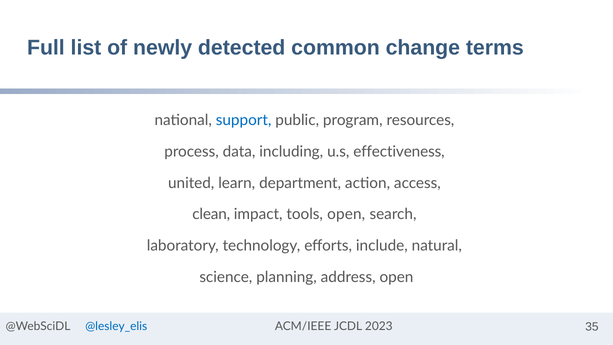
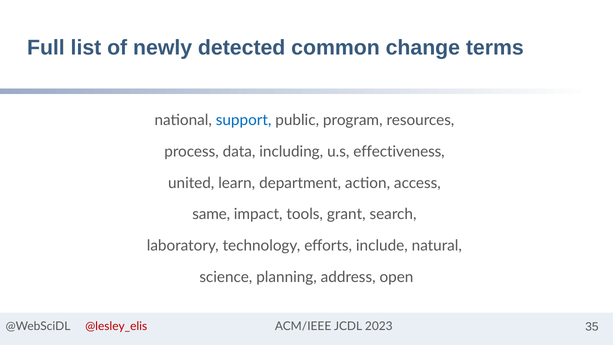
clean: clean -> same (211, 214)
tools open: open -> grant (346, 214)
@lesley_elis colour: blue -> red (116, 326)
